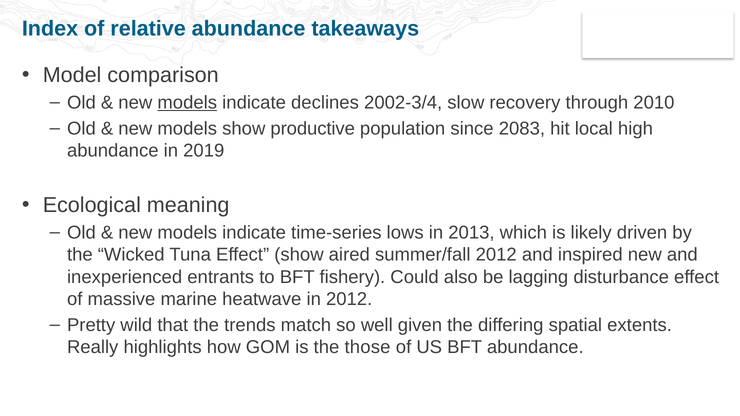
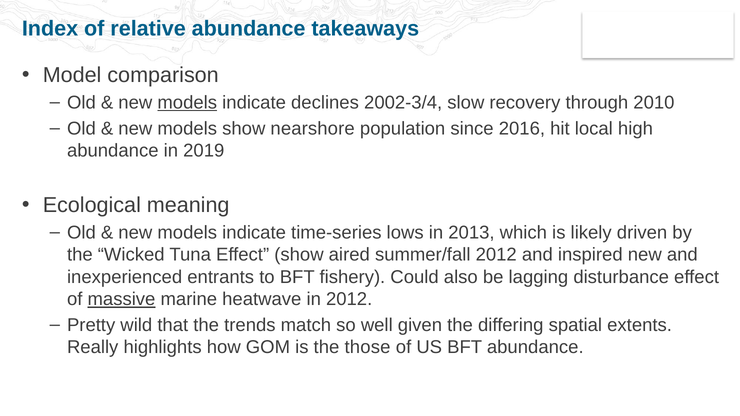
productive: productive -> nearshore (313, 129)
2083: 2083 -> 2016 (522, 129)
massive underline: none -> present (121, 299)
